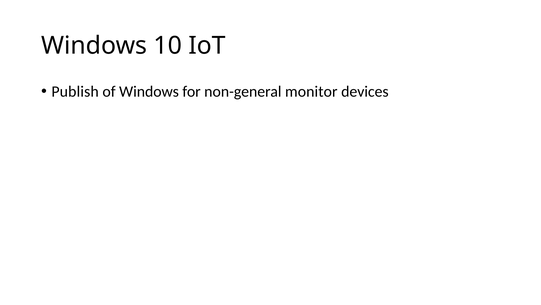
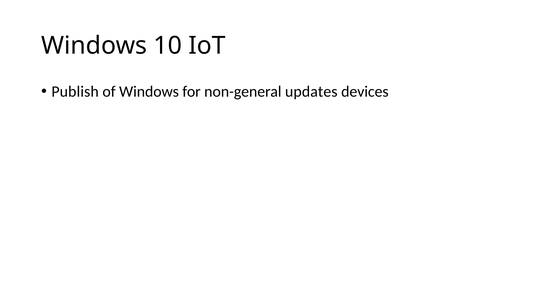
monitor: monitor -> updates (311, 91)
